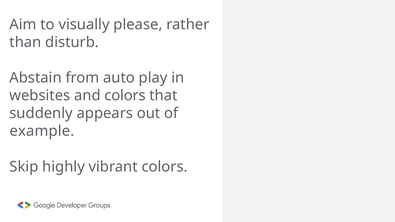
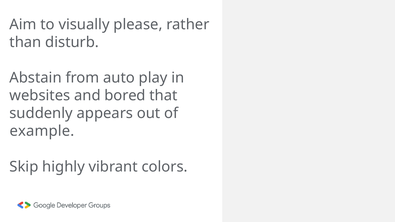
and colors: colors -> bored (125, 96)
